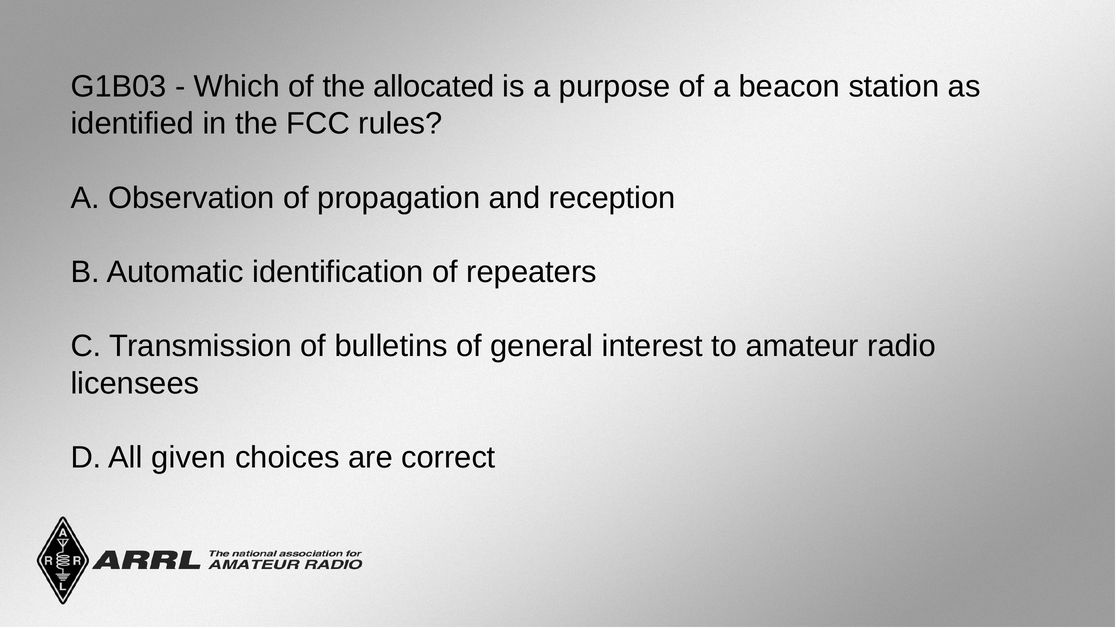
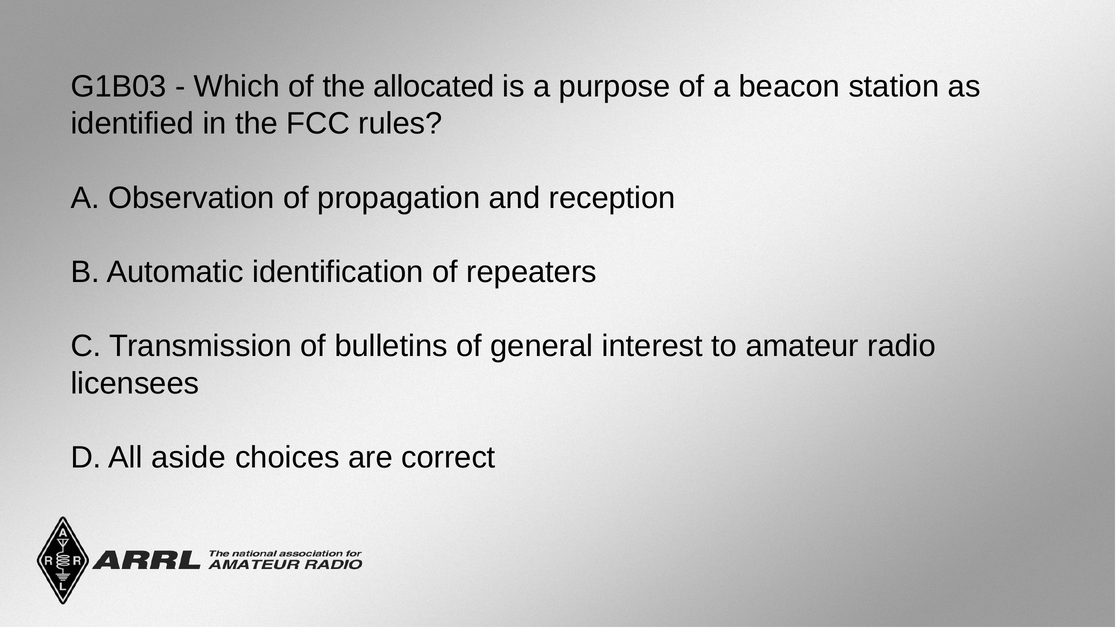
given: given -> aside (189, 457)
